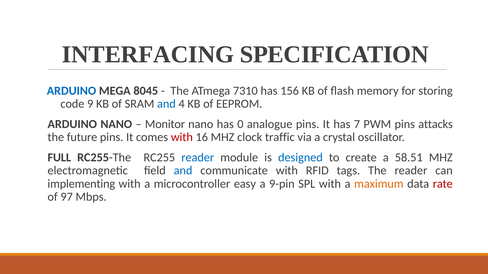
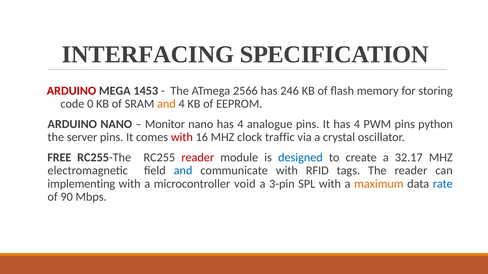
ARDUINO colour: blue -> red (71, 91)
8045: 8045 -> 1453 (146, 91)
7310: 7310 -> 2566 (245, 91)
156: 156 -> 246 (290, 91)
9: 9 -> 0 (90, 104)
and colour: blue -> orange (166, 104)
nano has 0: 0 -> 4 (240, 124)
It has 7: 7 -> 4 (357, 124)
attacks: attacks -> python (436, 124)
future: future -> server (82, 137)
FULL: FULL -> FREE (59, 158)
reader colour: blue -> red (198, 158)
58.51: 58.51 -> 32.17 (409, 158)
easy: easy -> void (245, 184)
9-pin: 9-pin -> 3-pin (282, 184)
rate colour: red -> blue (443, 184)
97: 97 -> 90 (67, 197)
